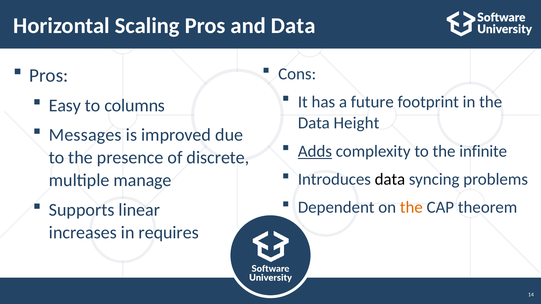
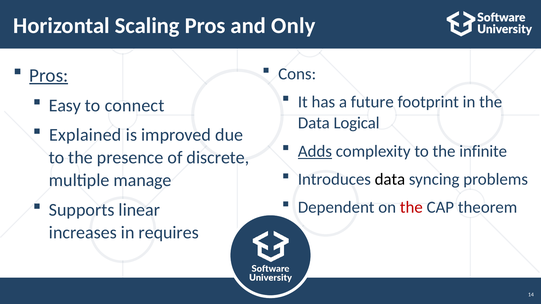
and Data: Data -> Only (293, 26)
Pros underline: none -> present (49, 75)
columns: columns -> connect (135, 106)
Height: Height -> Logical (357, 123)
Messages: Messages -> Explained (85, 135)
the colour: orange -> red (411, 207)
